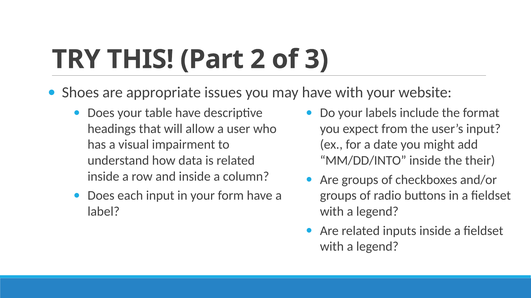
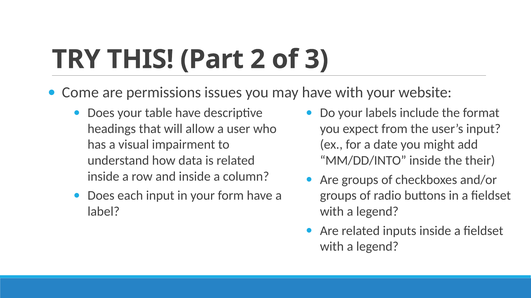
Shoes: Shoes -> Come (80, 93)
appropriate: appropriate -> permissions (164, 93)
